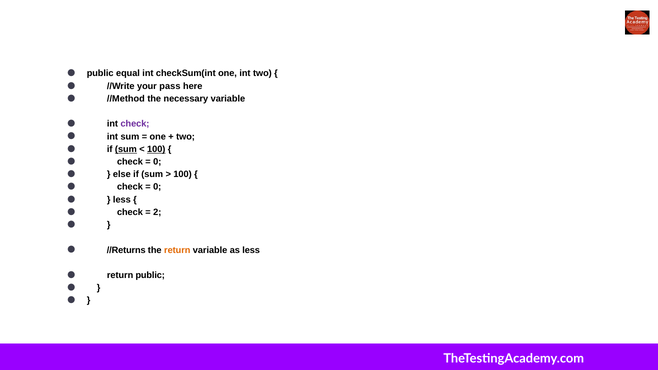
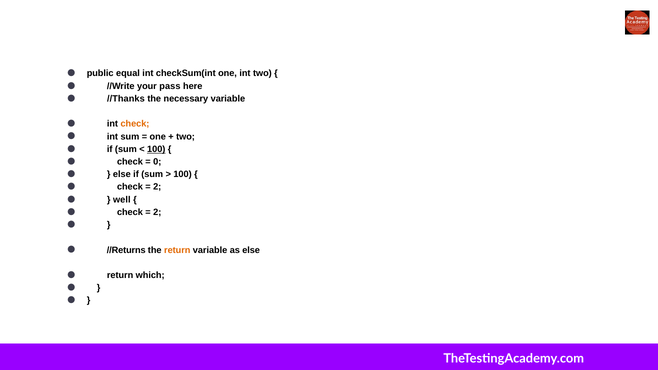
//Method: //Method -> //Thanks (126, 99)
check colour: purple -> orange (135, 124)
sum underline: present -> none (126, 149)
0: 0 -> 2 (157, 187)
less: less -> well (122, 200)
as less: less -> else (251, 250)
return public: public -> which (150, 275)
